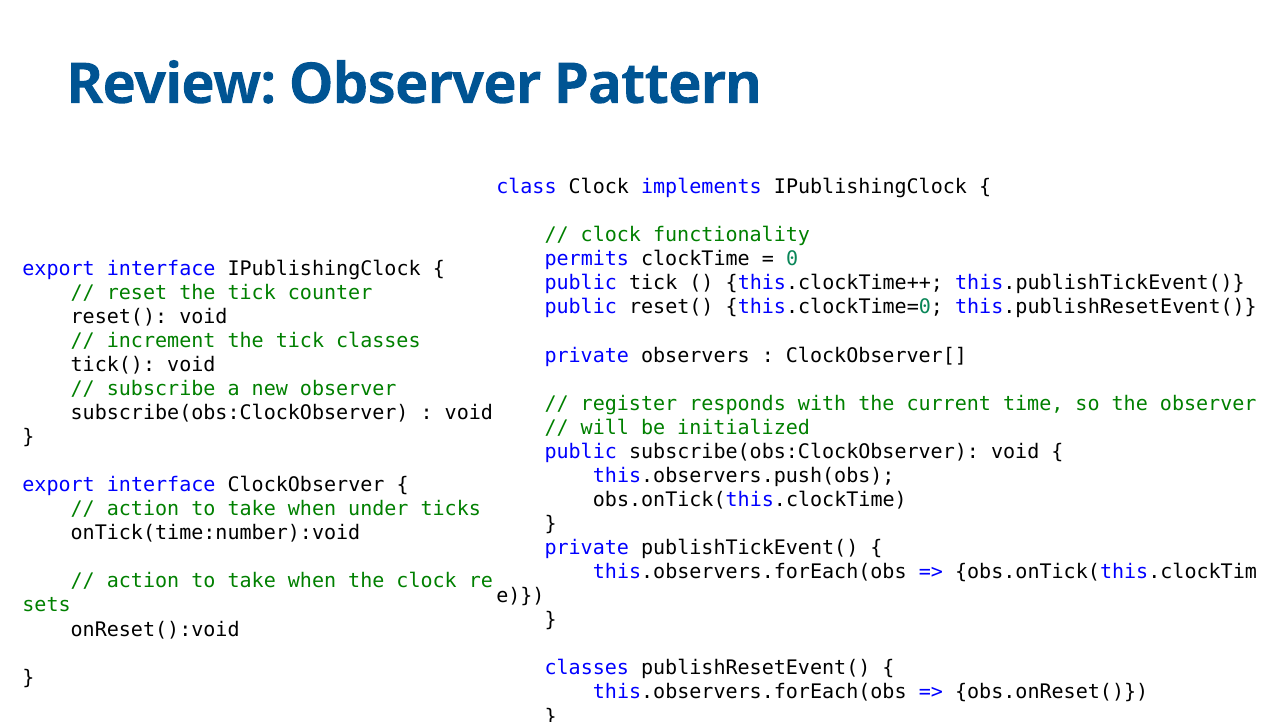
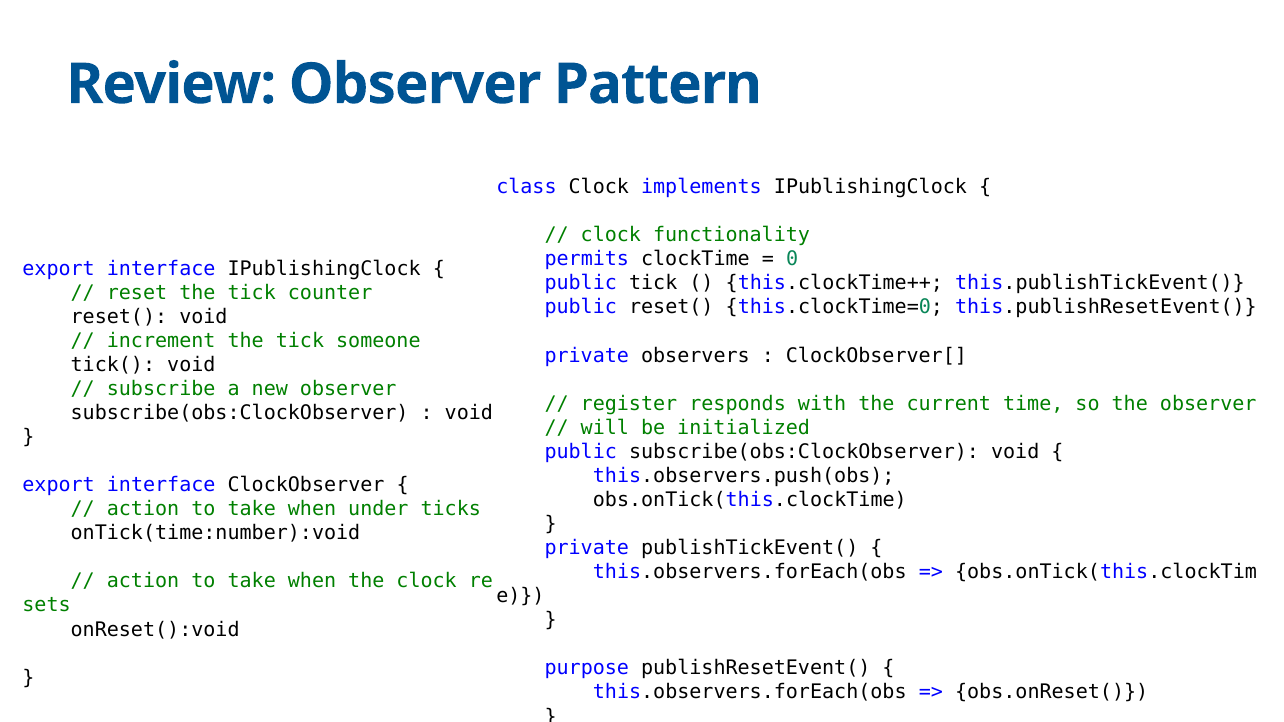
tick classes: classes -> someone (378, 341)
classes: classes -> purpose (587, 669)
